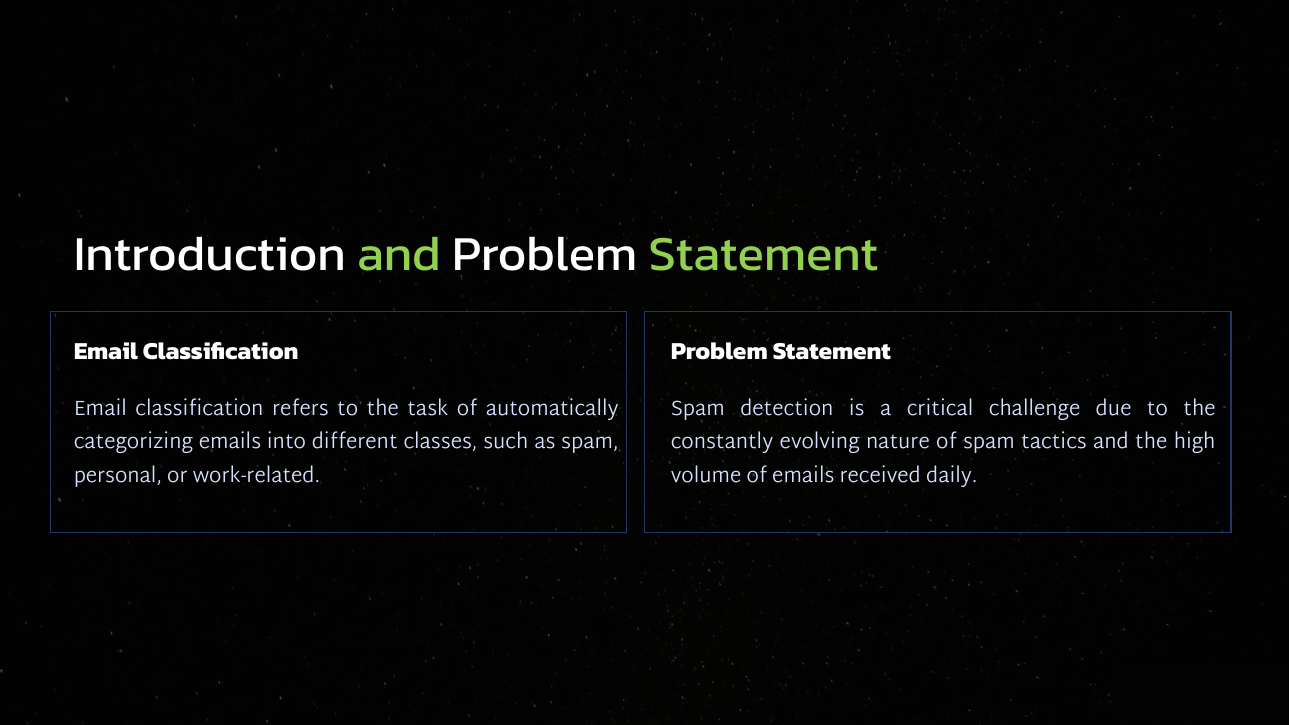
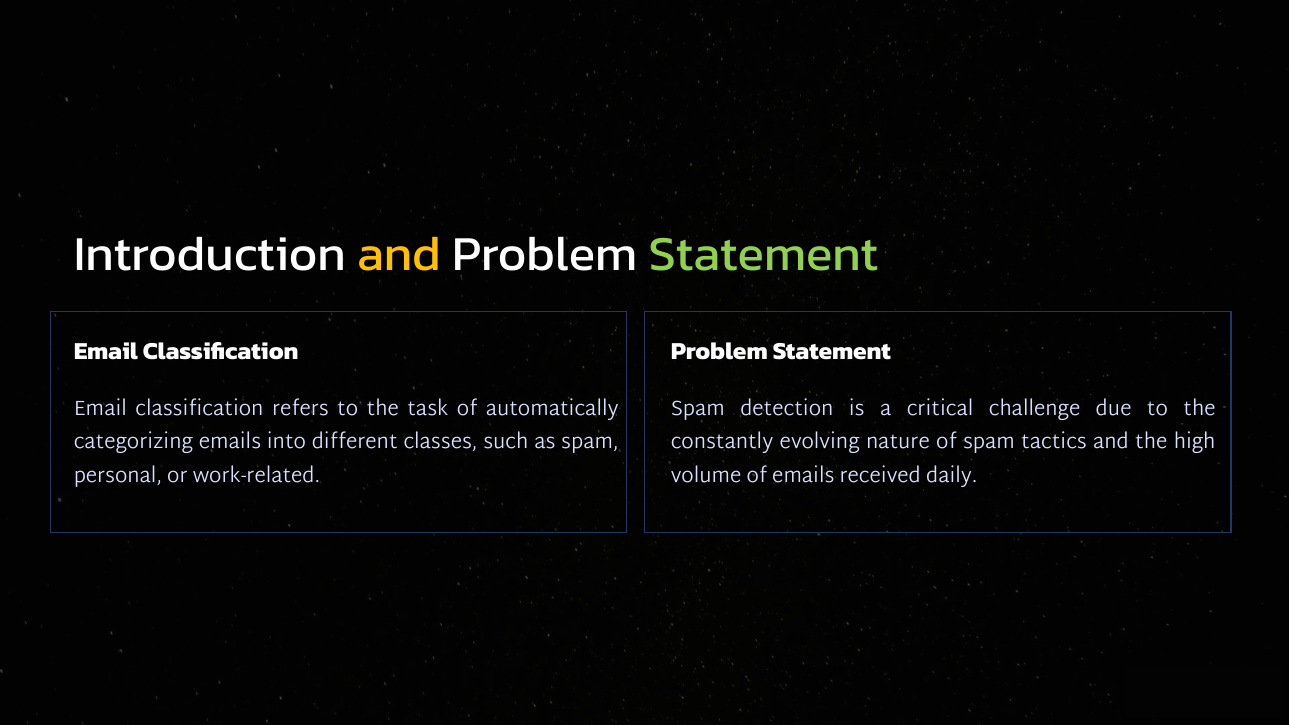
and colour: light green -> yellow (399, 254)
